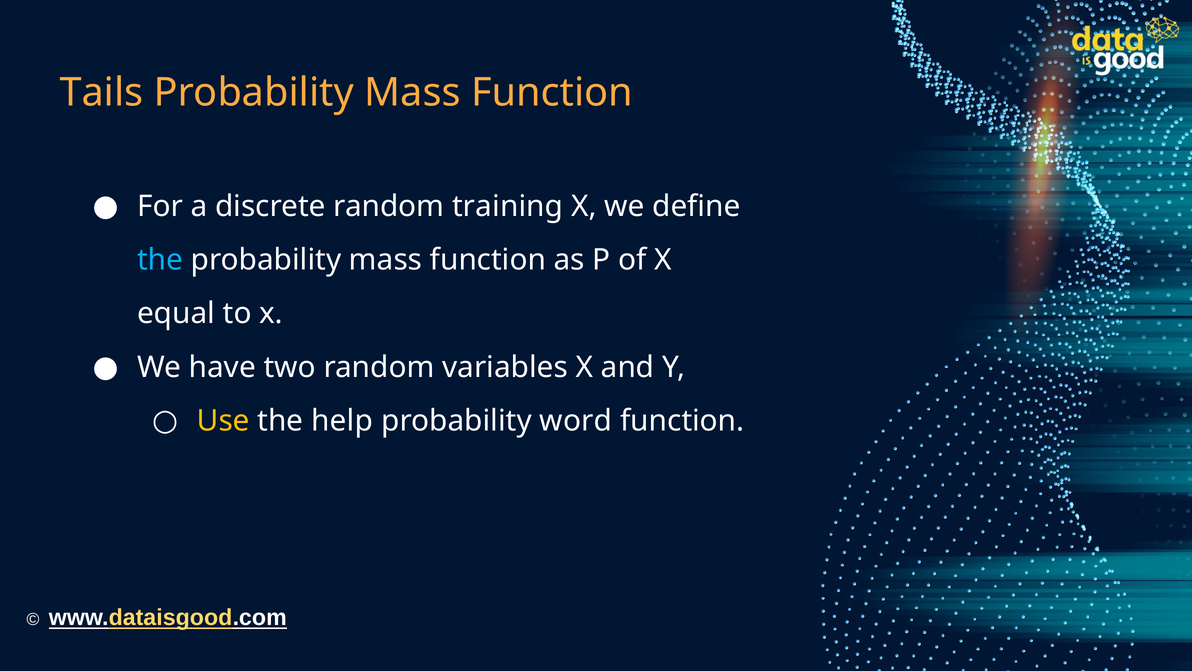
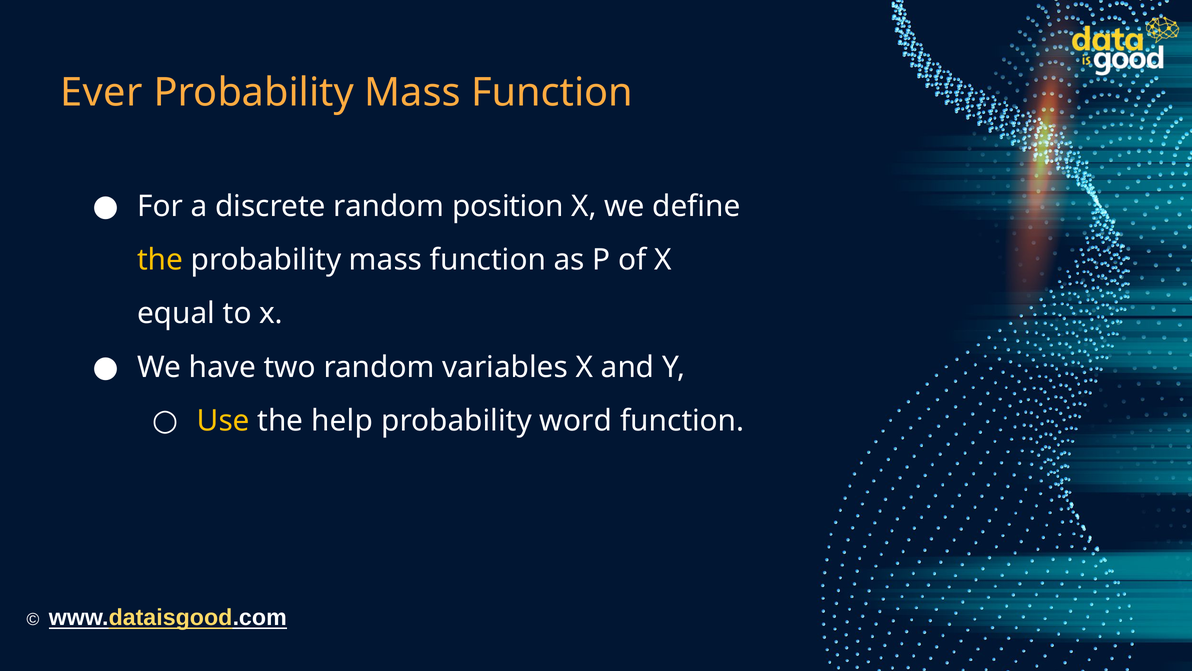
Tails: Tails -> Ever (101, 93)
training: training -> position (508, 206)
the colour: light blue -> yellow (160, 260)
